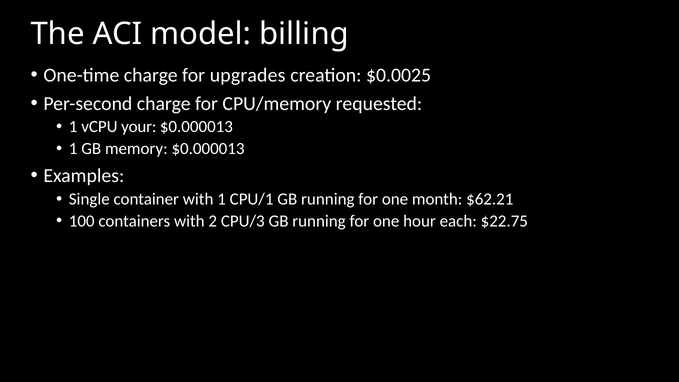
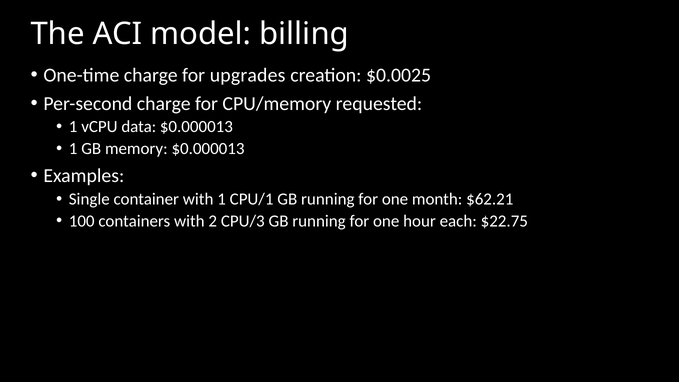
your: your -> data (139, 127)
